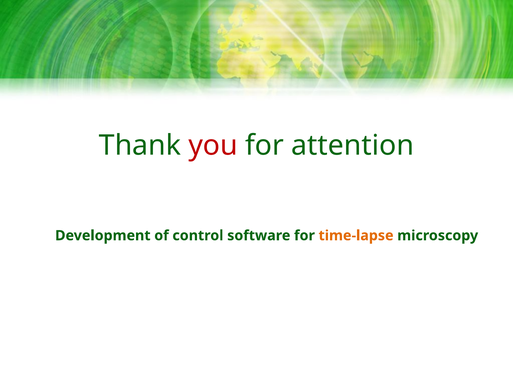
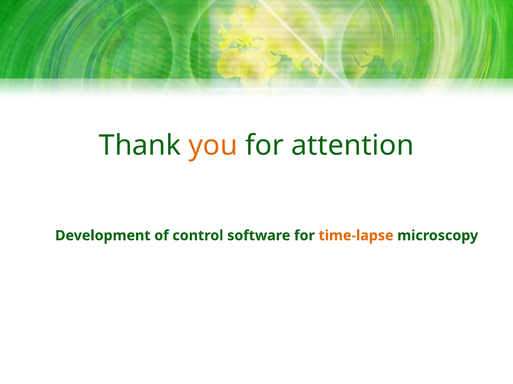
you colour: red -> orange (213, 146)
